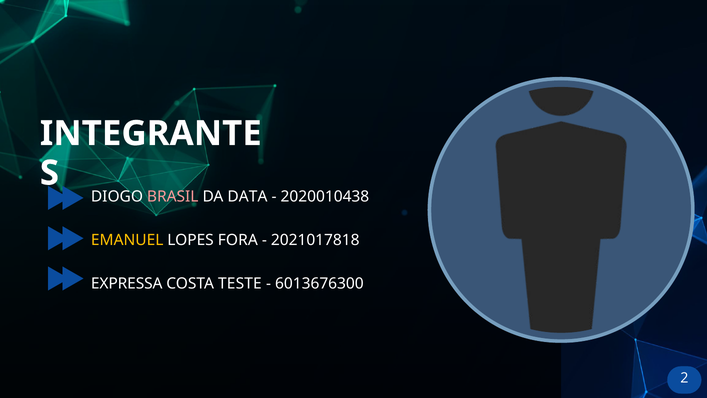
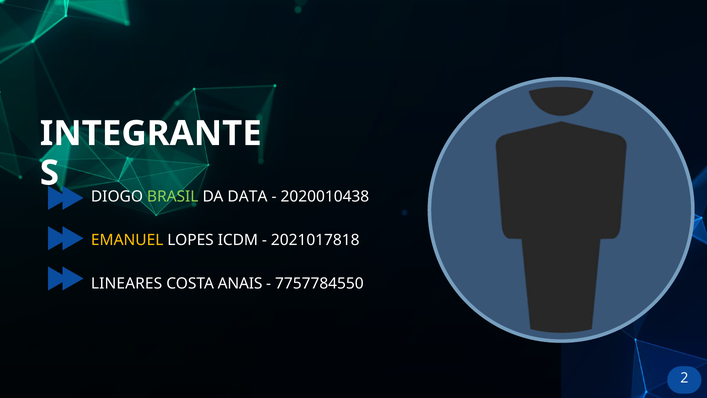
BRASIL colour: pink -> light green (173, 196)
FORA: FORA -> ICDM (238, 240)
EXPRESSA: EXPRESSA -> LINEARES (127, 283)
TESTE: TESTE -> ANAIS (240, 283)
6013676300: 6013676300 -> 7757784550 (319, 283)
